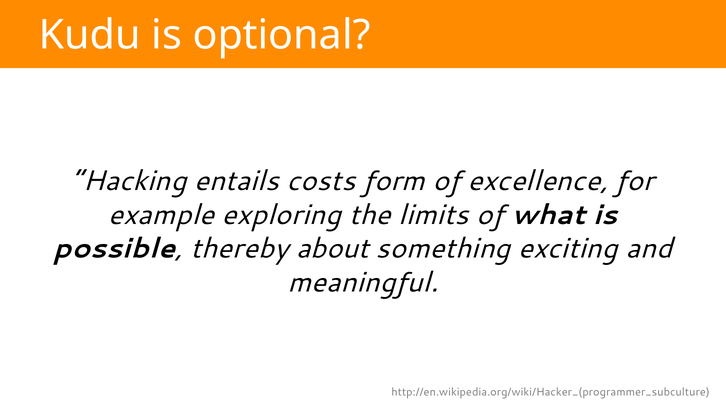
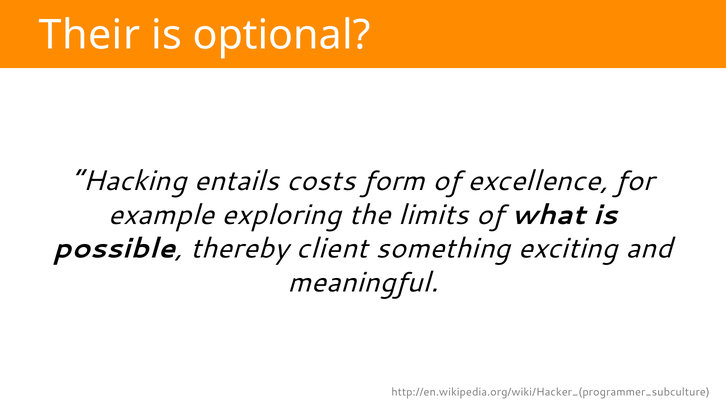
Kudu: Kudu -> Their (89, 35)
about: about -> client (332, 249)
